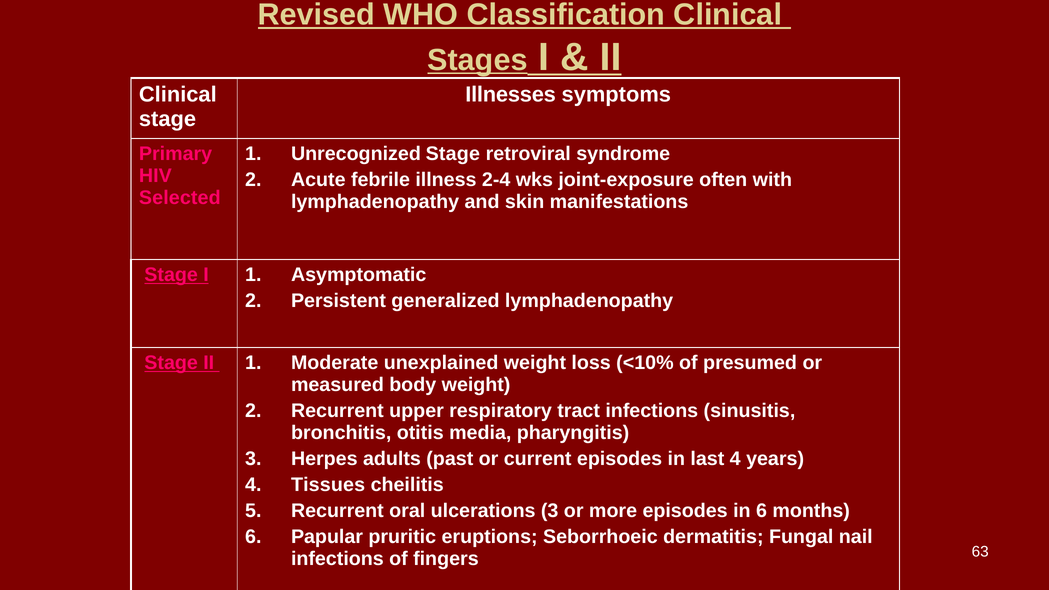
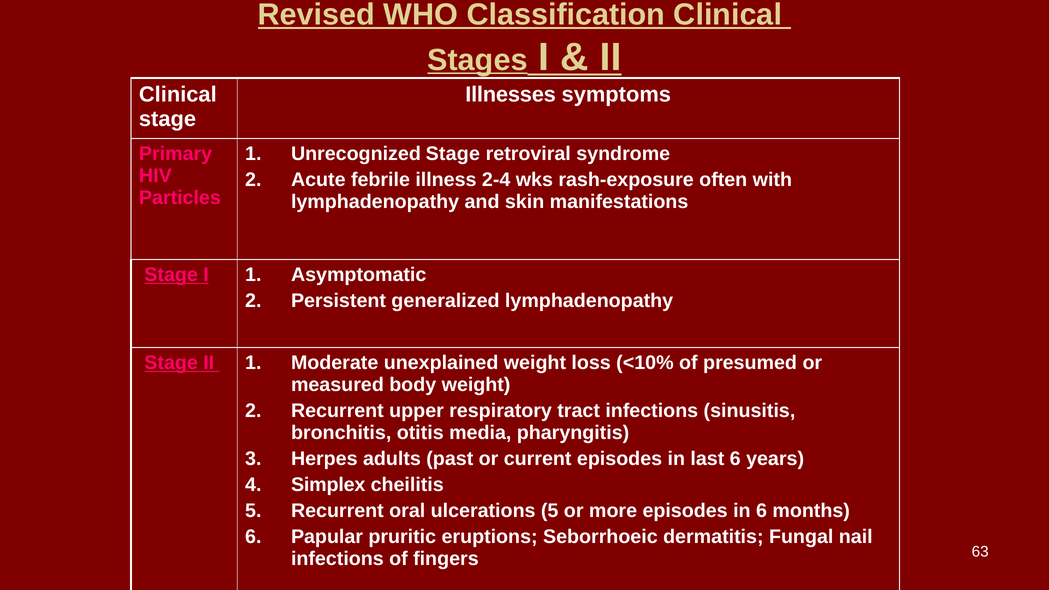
joint-exposure: joint-exposure -> rash-exposure (626, 180)
Selected: Selected -> Particles (180, 198)
last 4: 4 -> 6 (735, 459)
Tissues: Tissues -> Simplex (328, 485)
ulcerations 3: 3 -> 5 (550, 511)
